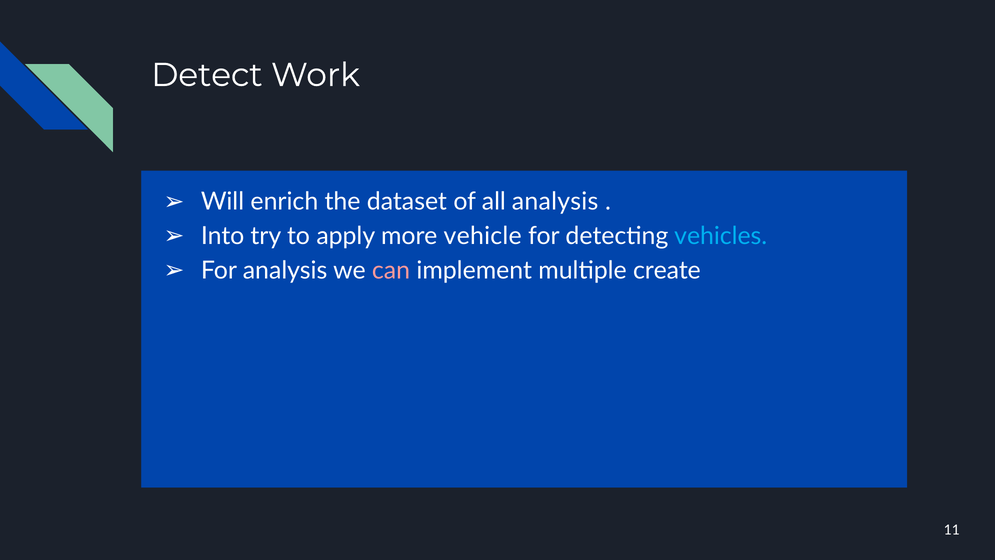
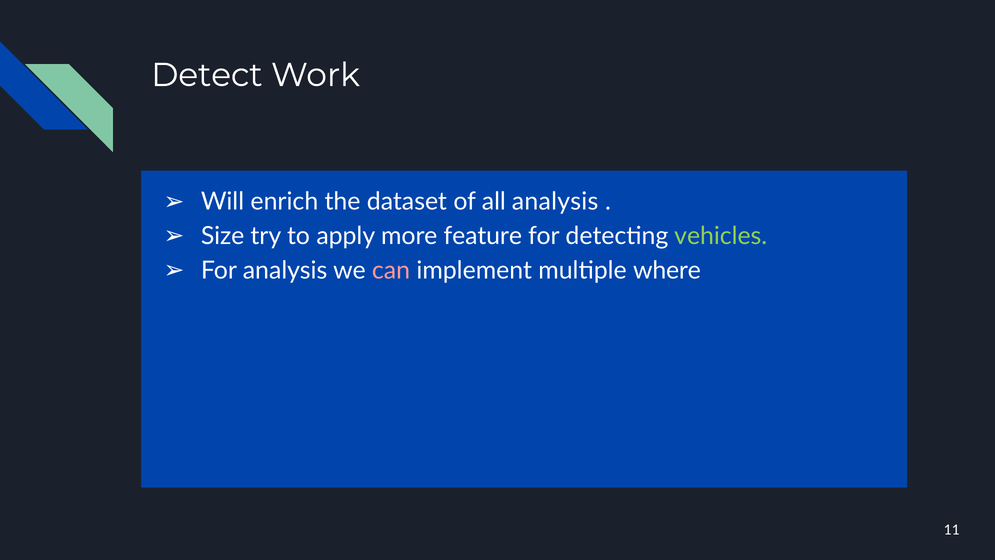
Into: Into -> Size (223, 236)
vehicle: vehicle -> feature (483, 236)
vehicles colour: light blue -> light green (721, 236)
create: create -> where (667, 270)
